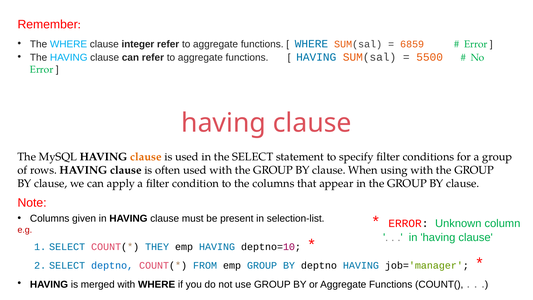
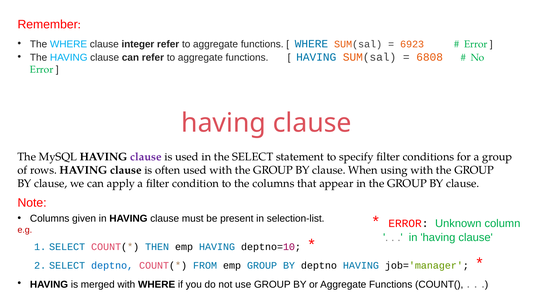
6859: 6859 -> 6923 (412, 44)
5500: 5500 -> 6808 (430, 57)
clause colour: orange -> purple (146, 157)
THEY: THEY -> THEN (157, 247)
